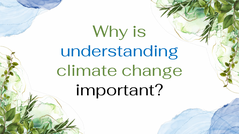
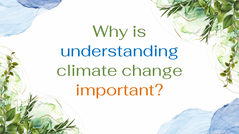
important colour: black -> orange (120, 90)
